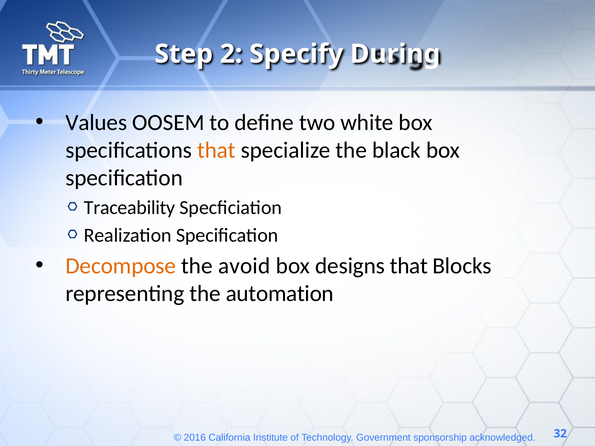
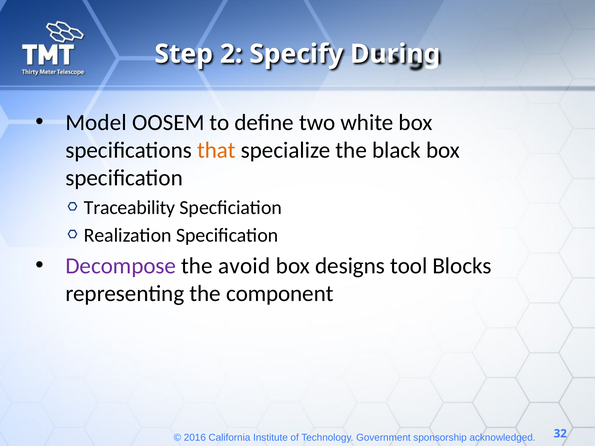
Values: Values -> Model (96, 123)
Decompose colour: orange -> purple (121, 266)
designs that: that -> tool (409, 266)
automation: automation -> component (280, 294)
